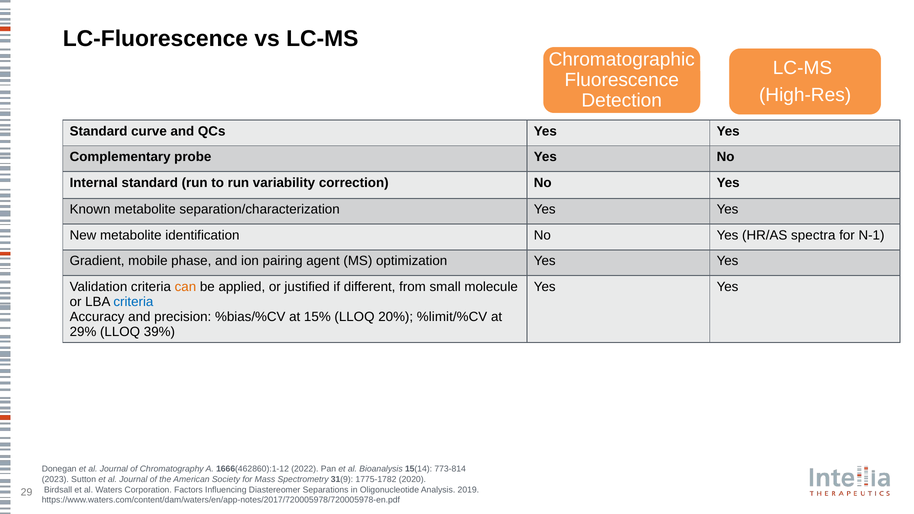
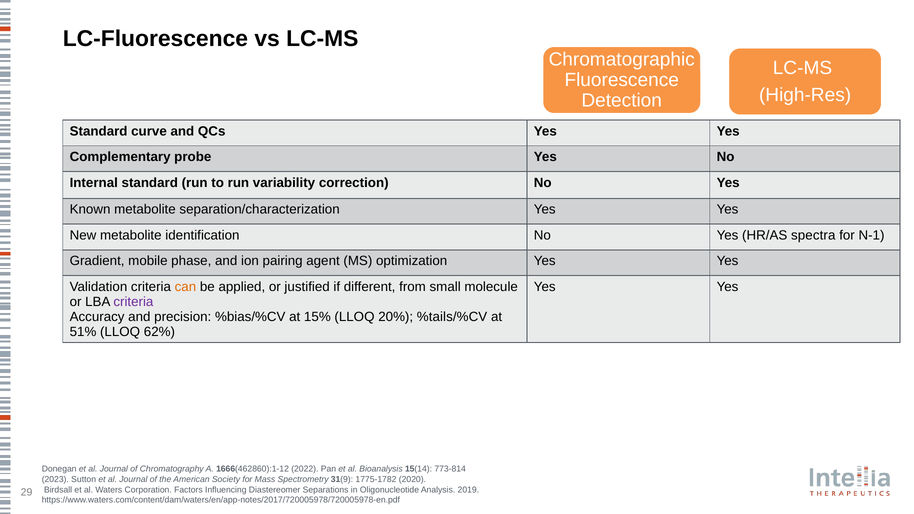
criteria colour: blue -> purple (133, 302)
%limit/%CV: %limit/%CV -> %tails/%CV (452, 317)
29%: 29% -> 51% (83, 332)
39%: 39% -> 62% (159, 332)
